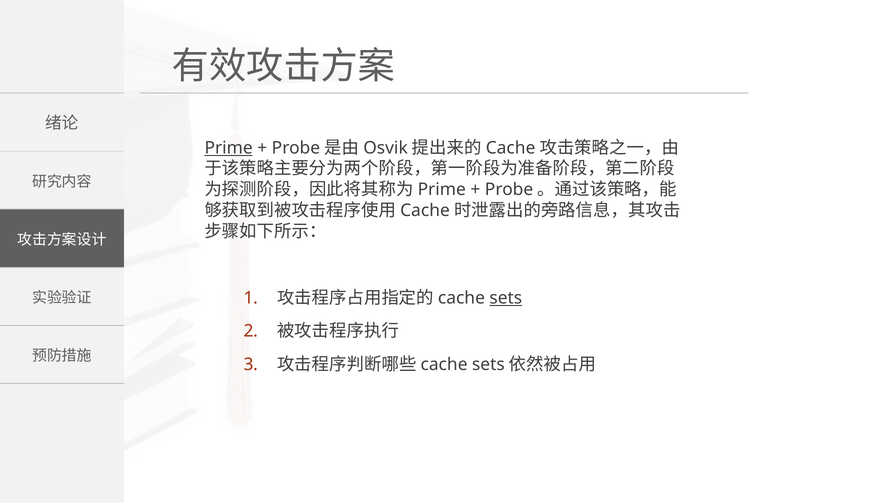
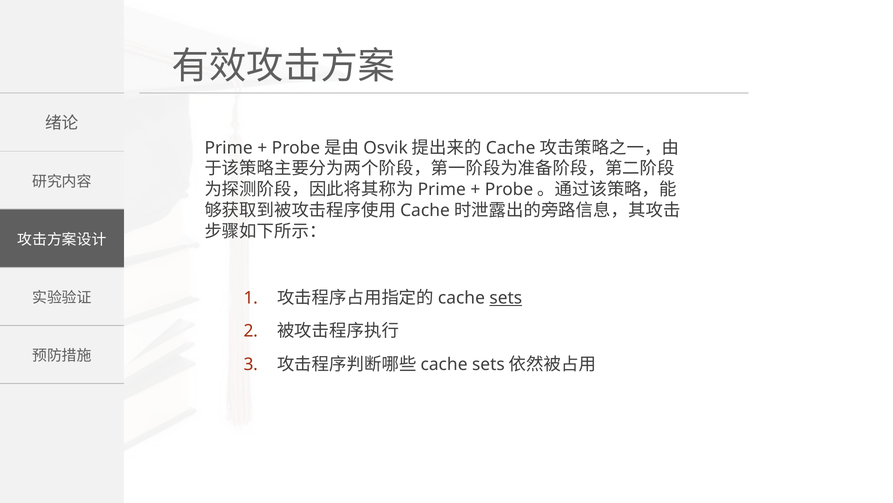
Prime underline: present -> none (229, 148)
